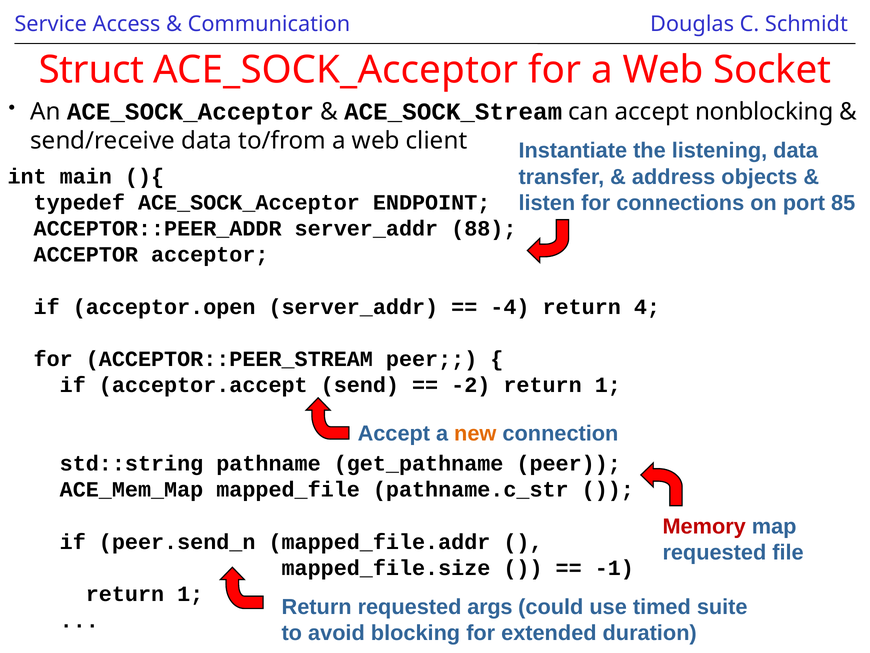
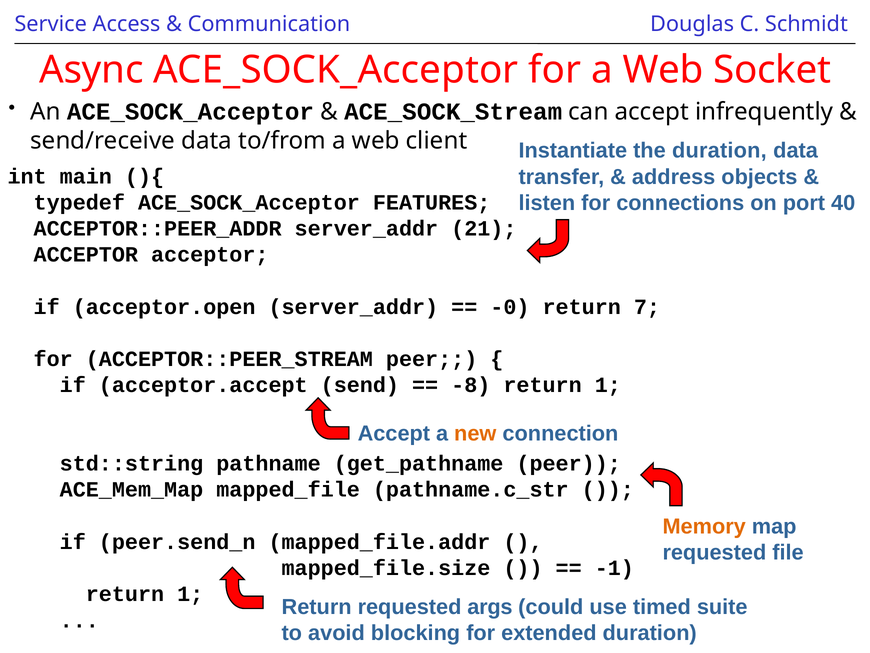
Struct: Struct -> Async (91, 70)
nonblocking: nonblocking -> infrequently (764, 112)
the listening: listening -> duration (719, 151)
85: 85 -> 40 (843, 203)
ENDPOINT: ENDPOINT -> FEATURES (432, 202)
88: 88 -> 21 (484, 228)
-4: -4 -> -0 (510, 307)
4: 4 -> 7 (647, 307)
-2: -2 -> -8 (471, 385)
Memory colour: red -> orange (704, 526)
